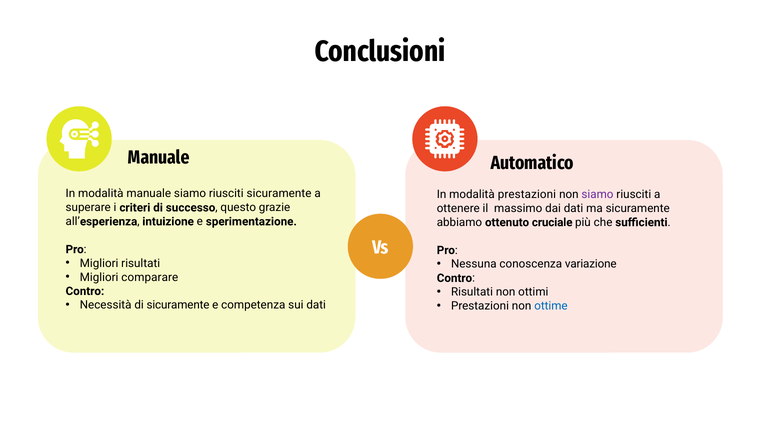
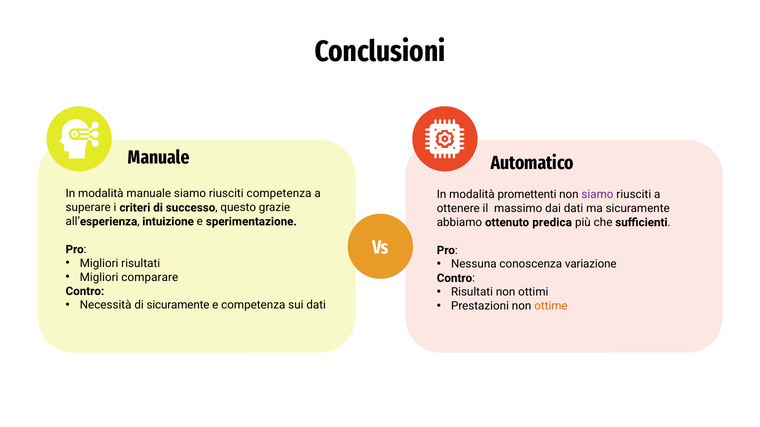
riusciti sicuramente: sicuramente -> competenza (279, 194)
modalità prestazioni: prestazioni -> promettenti (527, 195)
cruciale: cruciale -> predica (552, 223)
ottime colour: blue -> orange (551, 306)
